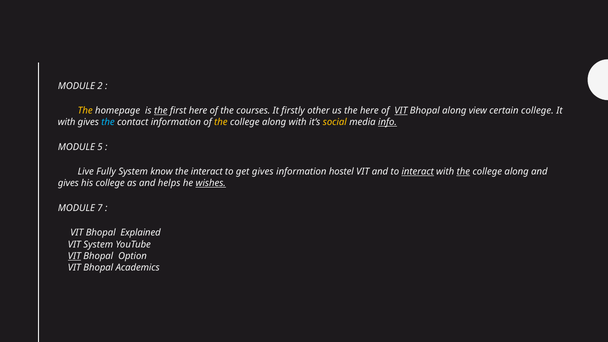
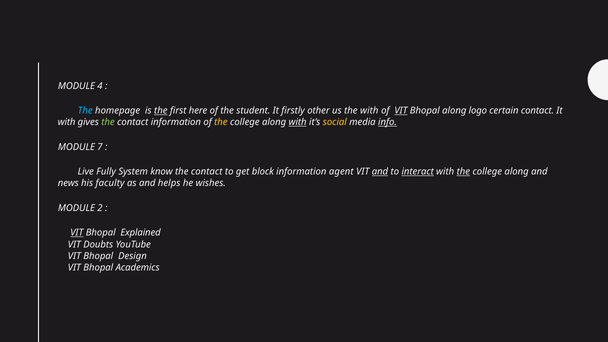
2: 2 -> 4 (100, 86)
The colour: yellow -> light blue (85, 111)
courses: courses -> student (253, 111)
the here: here -> with (369, 111)
view: view -> logo (478, 111)
certain college: college -> contact (538, 111)
the colour: light blue -> light green (108, 122)
with underline: none -> present (298, 122)
5: 5 -> 7 (100, 147)
interact: interact -> contact (207, 172)
get gives: gives -> block (263, 172)
hostel: hostel -> agent (341, 172)
and underline: none -> present (380, 172)
gives: gives -> news (68, 183)
his college: college -> faculty (110, 183)
wishes underline: present -> none (211, 183)
7: 7 -> 2 (100, 208)
VIT underline: none -> present (77, 233)
VIT System: System -> Doubts (98, 244)
VIT underline: present -> none (74, 256)
Option: Option -> Design (133, 256)
